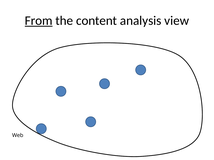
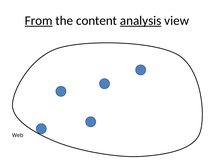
analysis underline: none -> present (141, 21)
